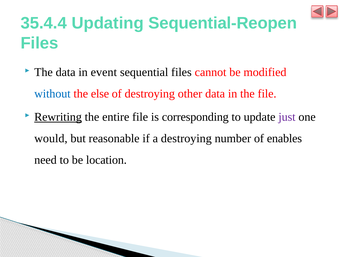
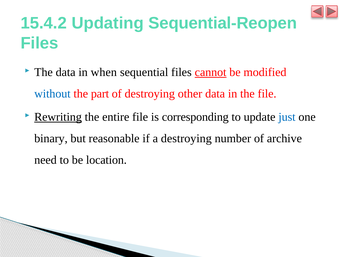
35.4.4: 35.4.4 -> 15.4.2 (44, 23)
event: event -> when (104, 72)
cannot underline: none -> present (211, 72)
else: else -> part (100, 94)
just colour: purple -> blue (287, 117)
would: would -> binary (51, 139)
enables: enables -> archive (284, 139)
